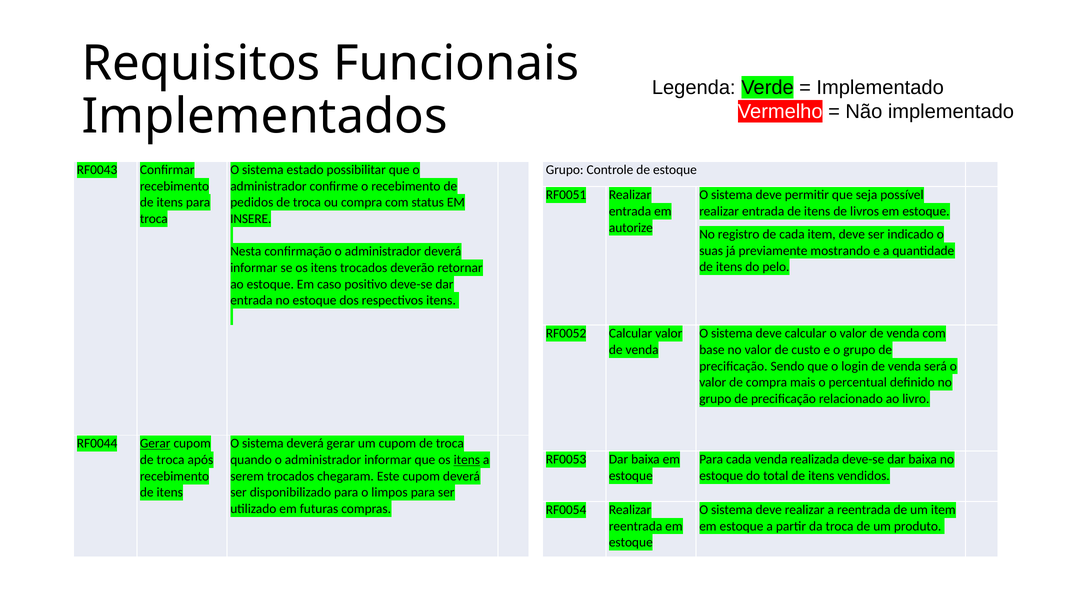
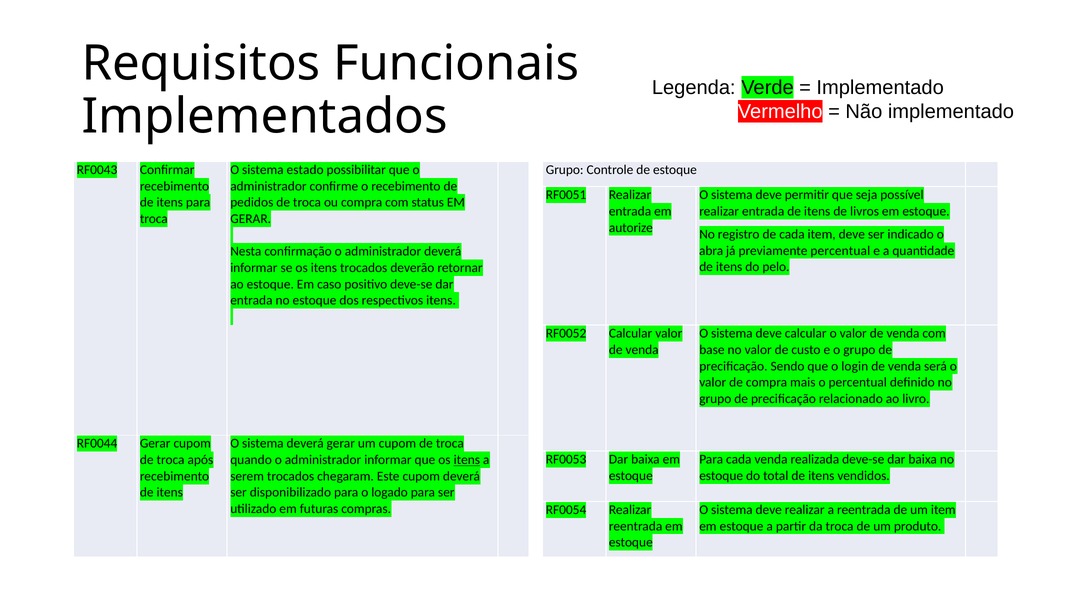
INSERE: INSERE -> GERAR (251, 219)
suas: suas -> abra (711, 251)
previamente mostrando: mostrando -> percentual (840, 251)
Gerar underline: present -> none (155, 444)
limpos: limpos -> logado (390, 493)
